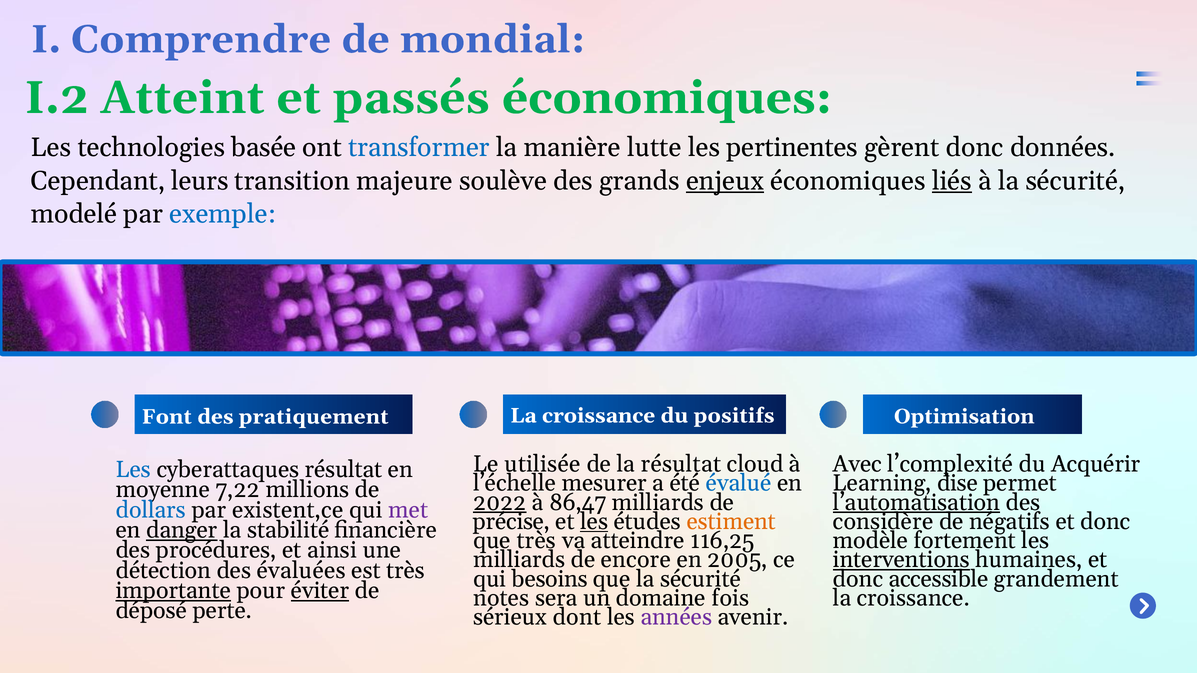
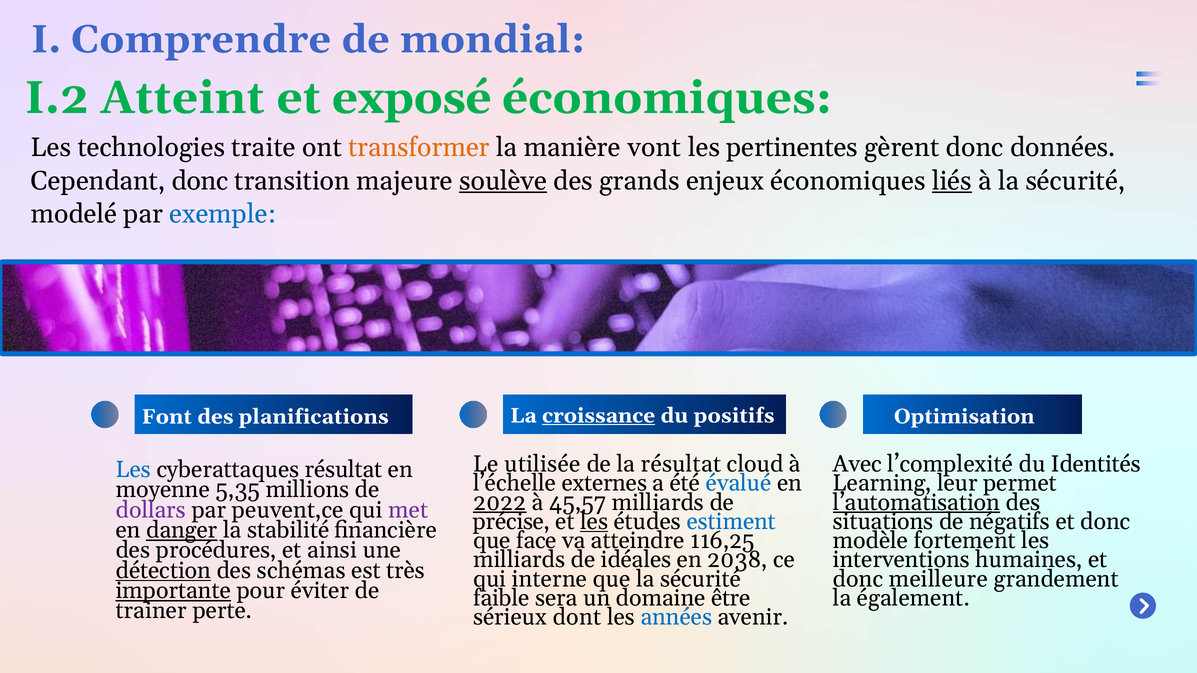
passés: passés -> exposé (412, 98)
basée: basée -> traite (264, 147)
transformer colour: blue -> orange (419, 147)
lutte: lutte -> vont (654, 147)
Cependant leurs: leurs -> donc (200, 181)
soulève underline: none -> present (503, 181)
enjeux underline: present -> none (725, 181)
croissance underline: none -> present (599, 416)
pratiquement: pratiquement -> planifications (314, 417)
Acquérir: Acquérir -> Identités (1096, 464)
mesurer: mesurer -> externes (604, 484)
dise: dise -> leur (957, 484)
7,22: 7,22 -> 5,35 (238, 490)
86,47: 86,47 -> 45,57 (578, 503)
dollars colour: blue -> purple (151, 510)
existent,ce: existent,ce -> peuvent,ce (288, 510)
estiment colour: orange -> blue (731, 522)
considère: considère -> situations (883, 522)
que très: très -> face (537, 541)
encore: encore -> idéales (636, 560)
2005: 2005 -> 2038 (738, 560)
interventions underline: present -> none (901, 560)
détection underline: none -> present (163, 571)
évaluées: évaluées -> schémas (301, 571)
besoins: besoins -> interne (550, 579)
accessible: accessible -> meilleure (938, 579)
éviter underline: present -> none (320, 591)
notes: notes -> faible (501, 598)
fois: fois -> être (731, 598)
croissance: croissance -> également (913, 598)
déposé: déposé -> trainer (151, 611)
années colour: purple -> blue (676, 617)
